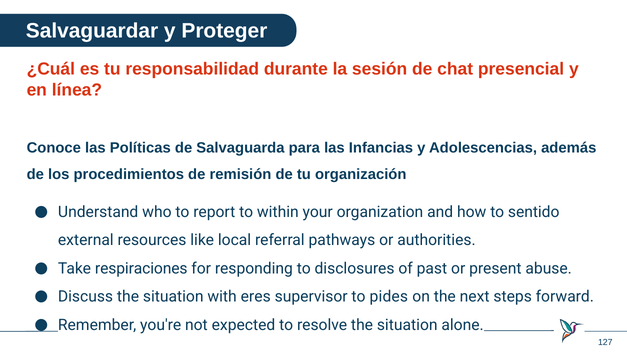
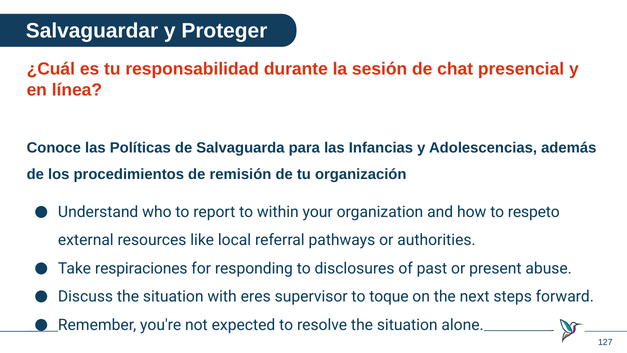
sentido: sentido -> respeto (534, 212)
pides: pides -> toque (389, 296)
